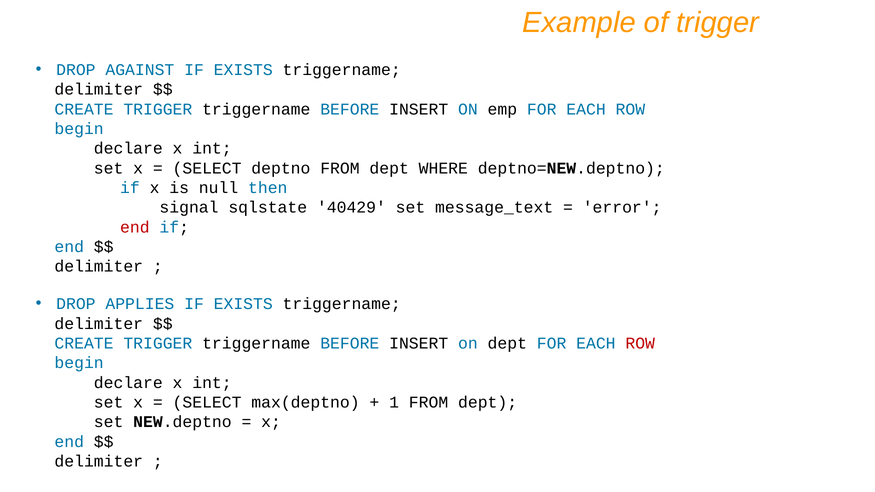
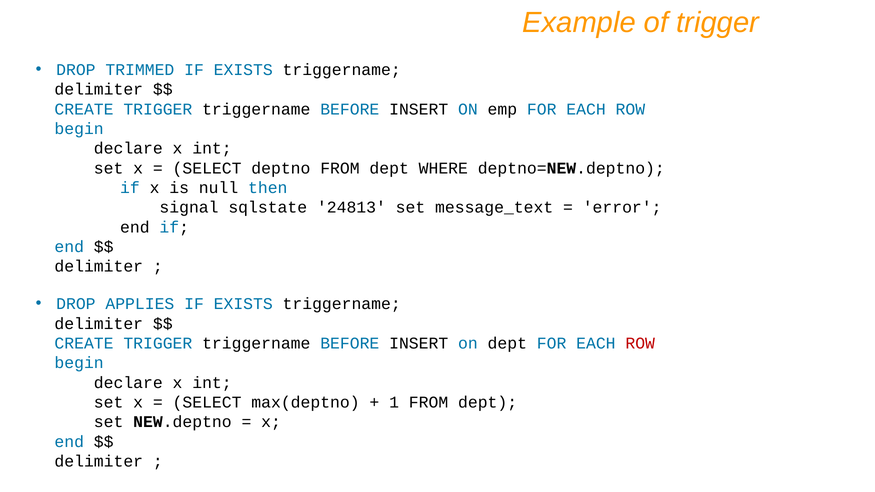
AGAINST: AGAINST -> TRIMMED (140, 70)
40429: 40429 -> 24813 (351, 208)
end colour: red -> black (135, 227)
